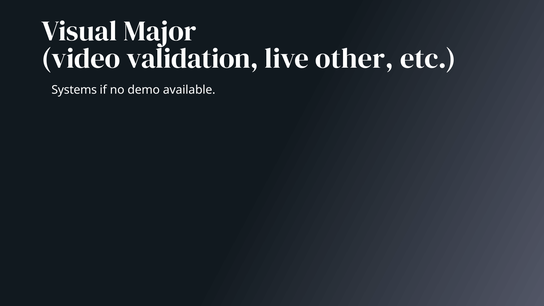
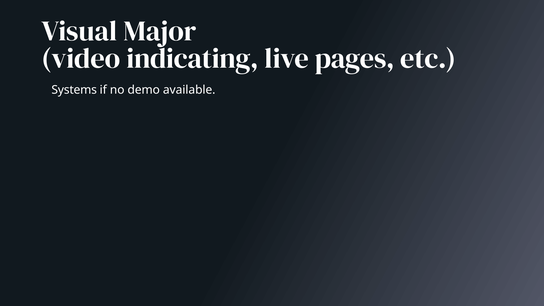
validation: validation -> indicating (193, 59)
other: other -> pages (355, 59)
